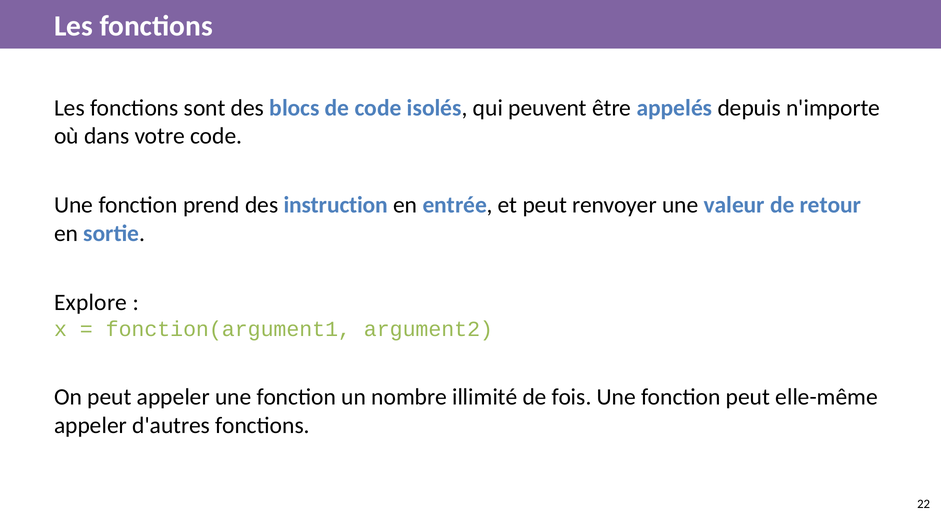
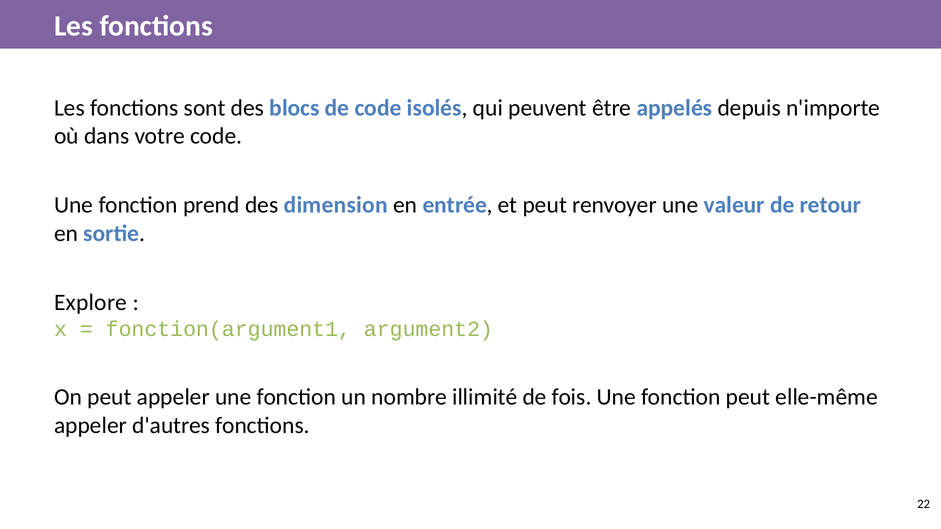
instruction: instruction -> dimension (336, 205)
